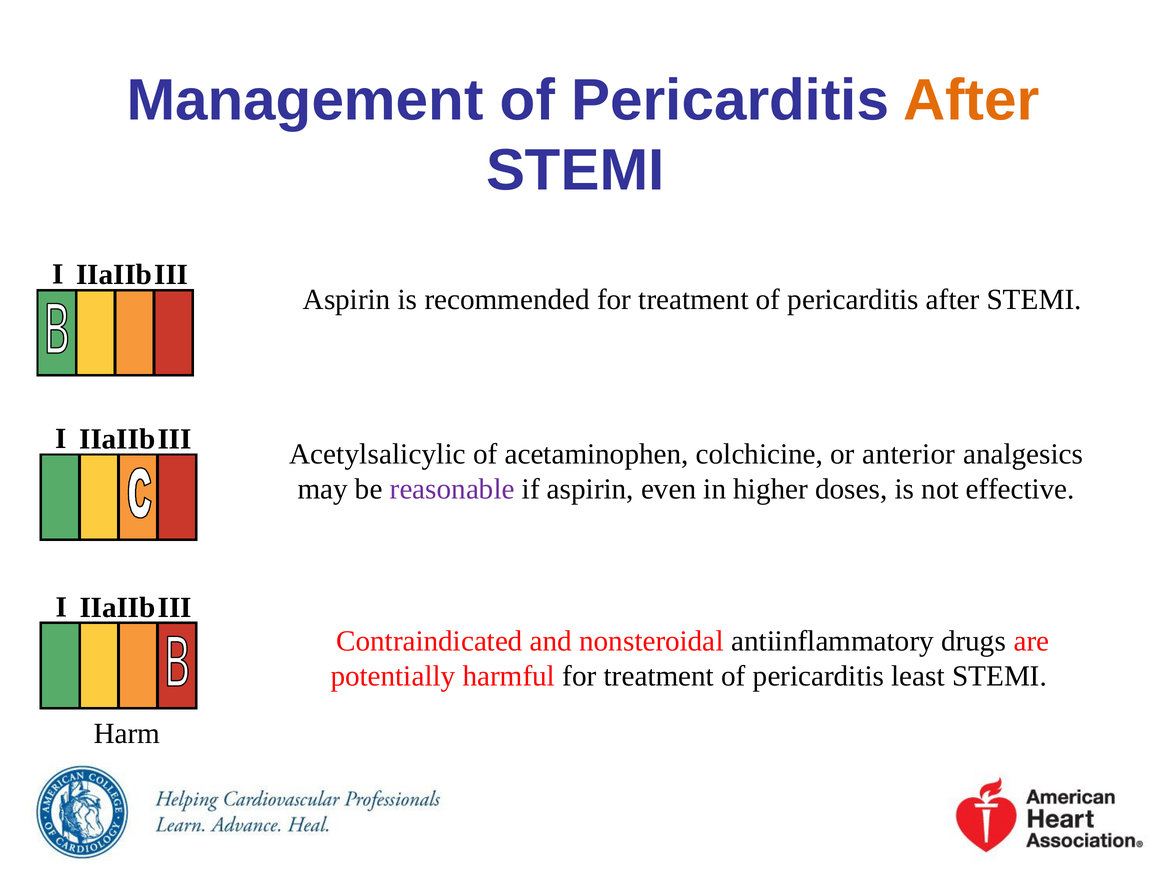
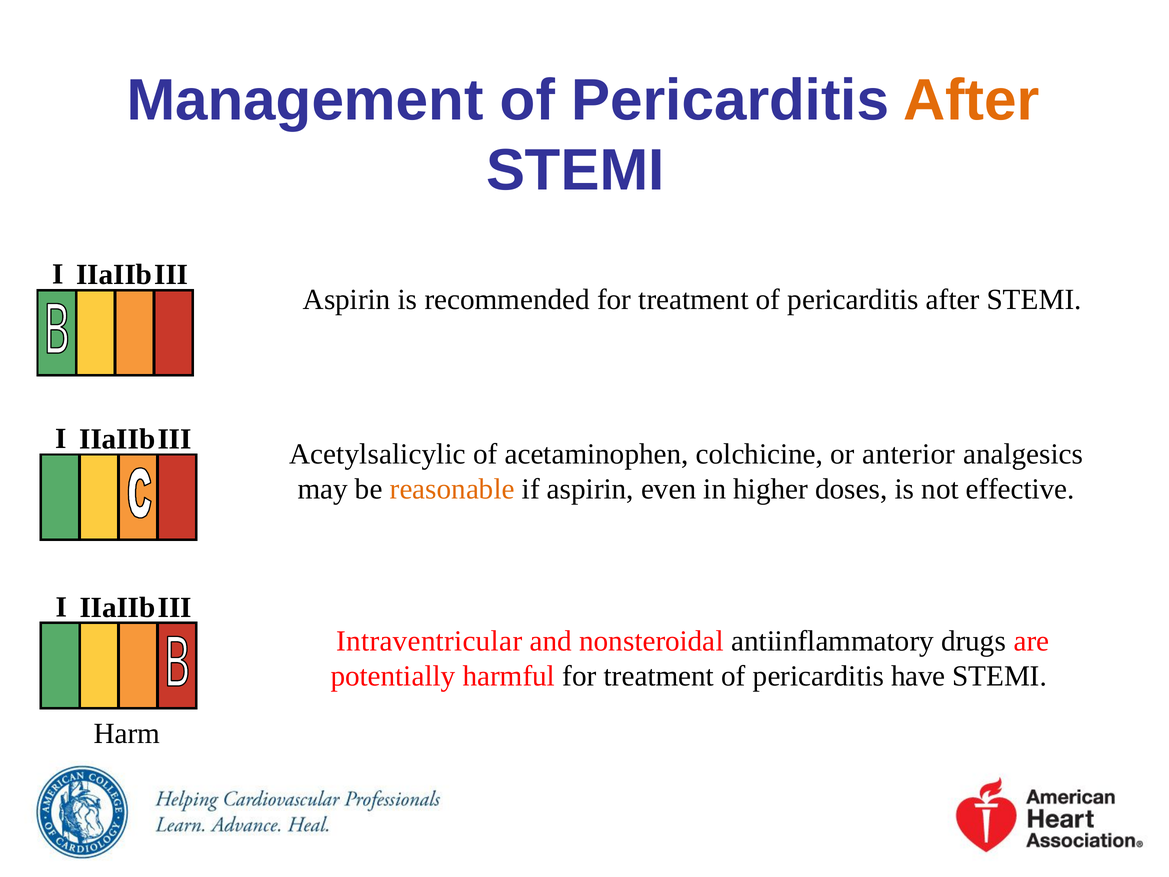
reasonable colour: purple -> orange (452, 489)
Contraindicated: Contraindicated -> Intraventricular (429, 641)
least: least -> have (918, 676)
